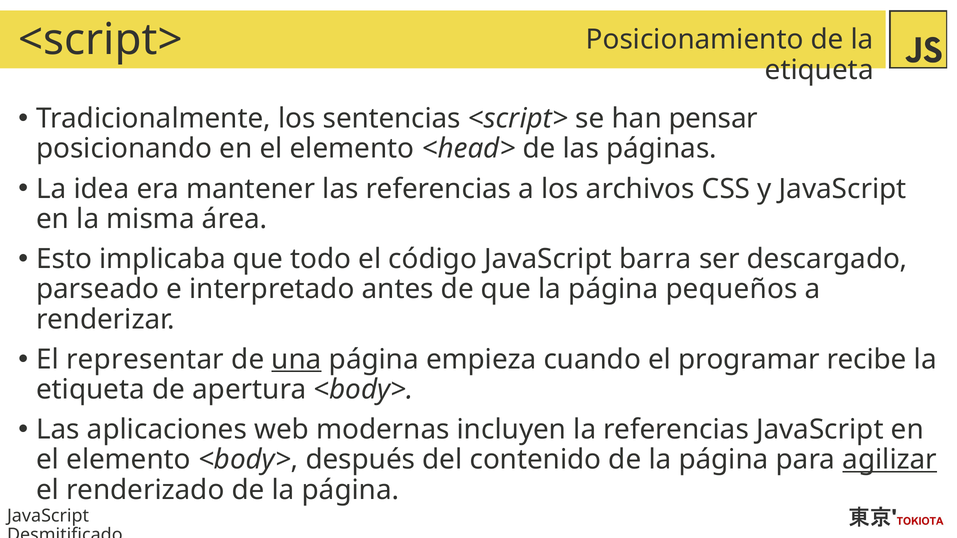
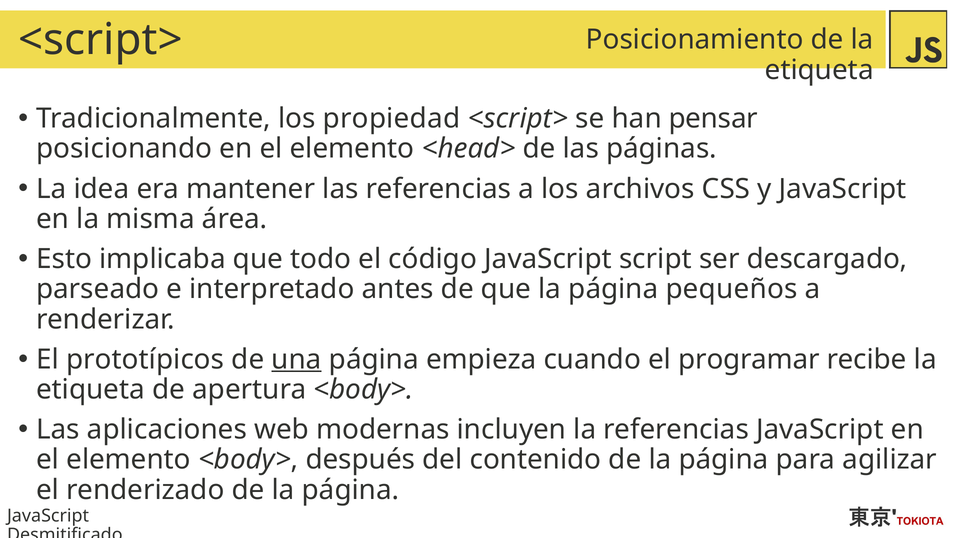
sentencias: sentencias -> propiedad (392, 119)
barra: barra -> script (655, 259)
representar: representar -> prototípicos (145, 360)
agilizar underline: present -> none (890, 460)
